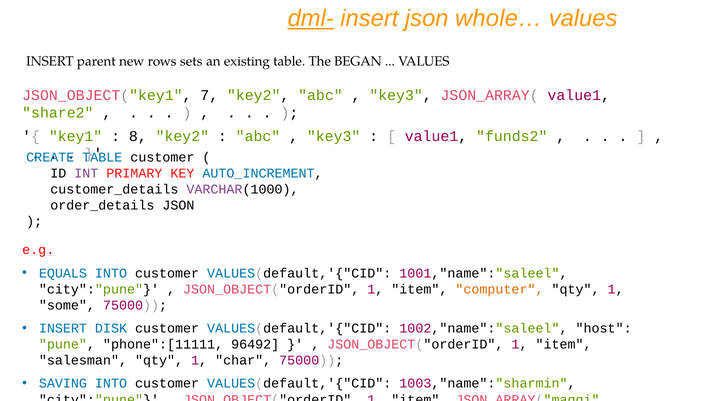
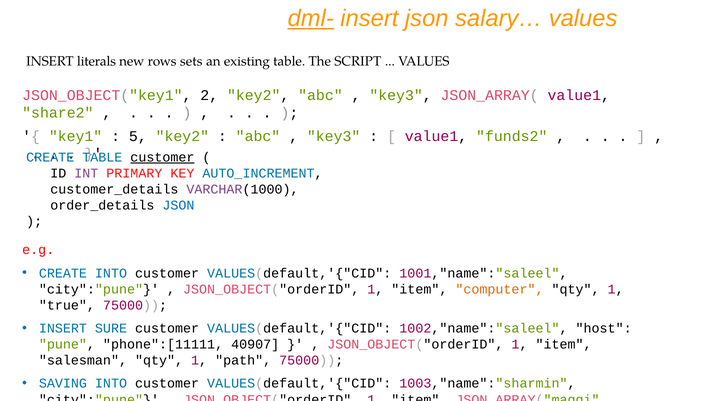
whole…: whole… -> salary… (499, 19)
parent: parent -> literals (96, 61)
BEGAN: BEGAN -> SCRIPT (358, 61)
JSON_OBJECT("key1 7: 7 -> 2 (209, 95)
8: 8 -> 5 (138, 136)
customer underline: none -> present (162, 157)
JSON colour: black -> blue (178, 205)
EQUALS: EQUALS -> CREATE (63, 273)
some: some -> true (67, 305)
DISK: DISK -> SURE (111, 328)
96492: 96492 -> 40907 (255, 344)
char: char -> path (243, 360)
